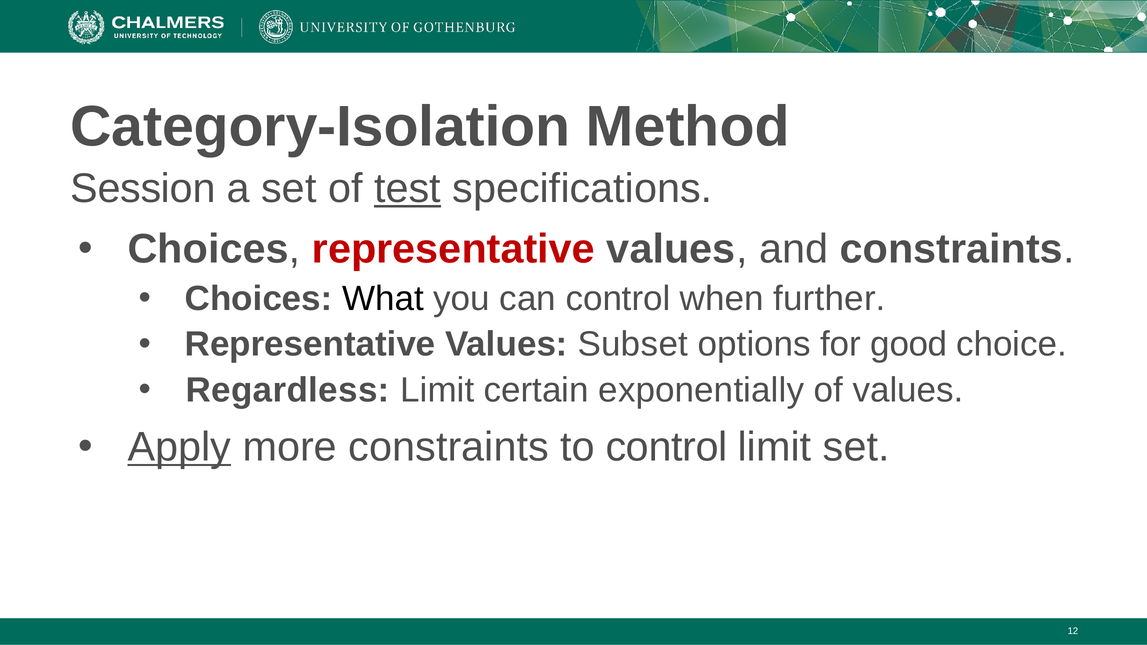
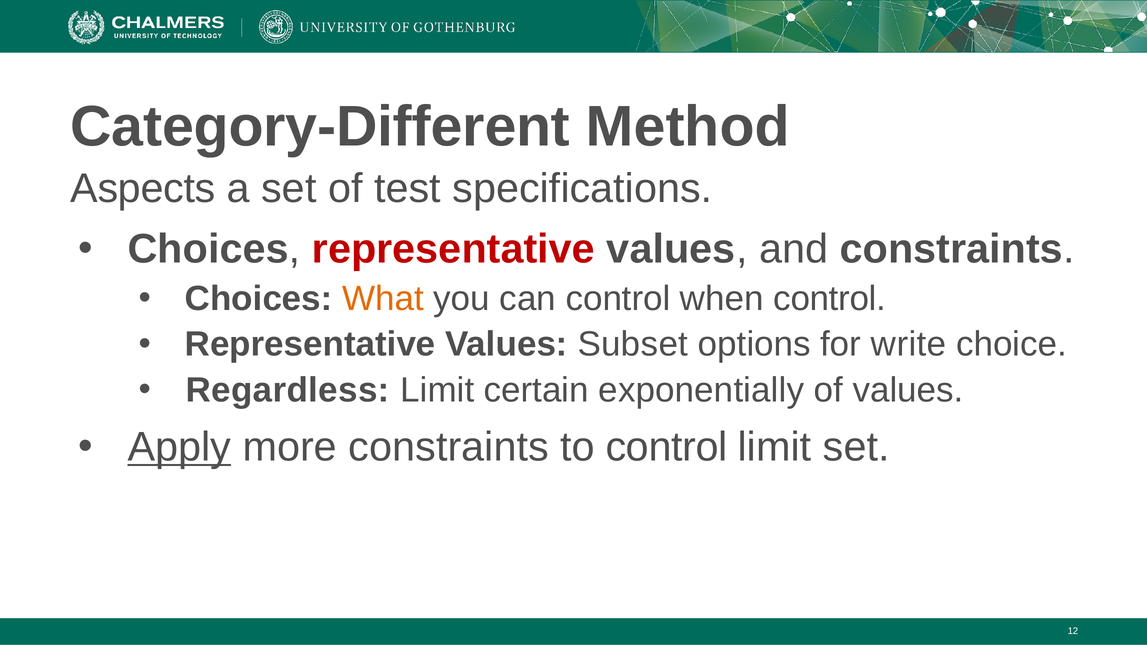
Category-Isolation: Category-Isolation -> Category-Different (320, 127)
Session: Session -> Aspects (143, 189)
test underline: present -> none (407, 189)
What colour: black -> orange (383, 299)
when further: further -> control (830, 299)
good: good -> write (909, 344)
